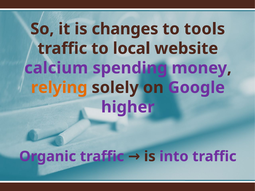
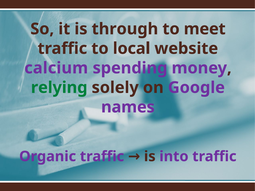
changes: changes -> through (125, 29)
tools: tools -> meet (205, 29)
relying colour: orange -> green (59, 88)
higher: higher -> names (128, 107)
